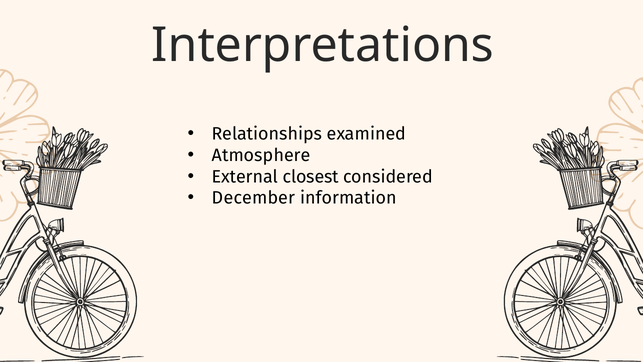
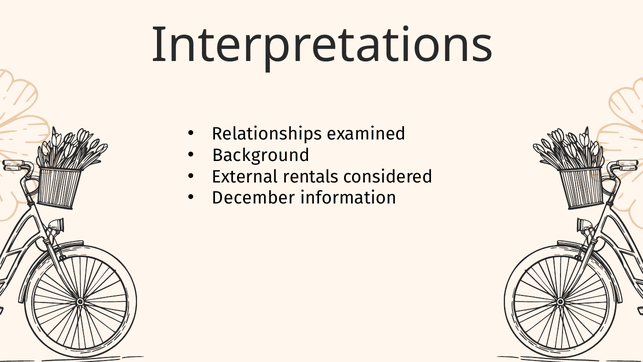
Atmosphere: Atmosphere -> Background (261, 155)
closest: closest -> rentals (311, 176)
